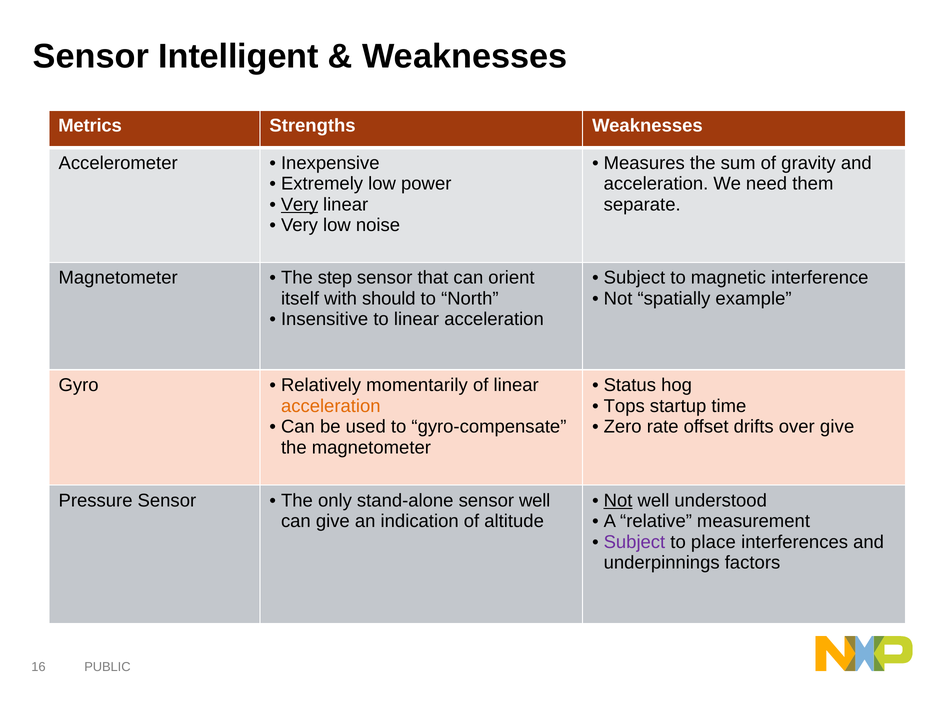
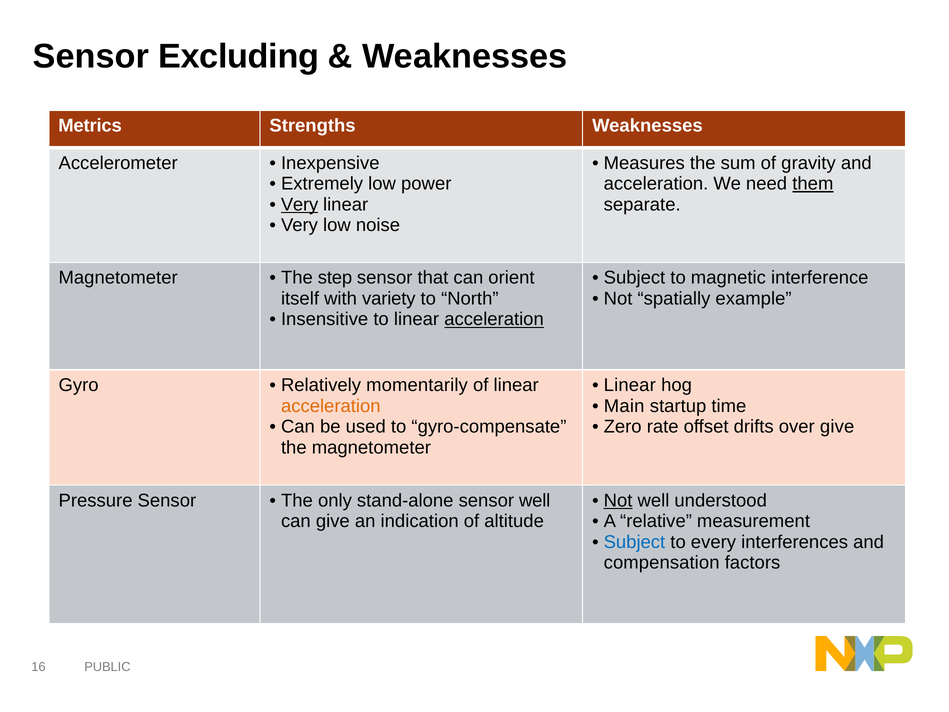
Intelligent: Intelligent -> Excluding (239, 56)
them underline: none -> present (813, 184)
should: should -> variety (389, 299)
acceleration underline: none -> present (494, 319)
Status: Status -> Linear (630, 385)
Tops: Tops -> Main (624, 406)
Subject colour: purple -> blue (634, 542)
place: place -> every (713, 542)
underpinnings: underpinnings -> compensation (662, 563)
